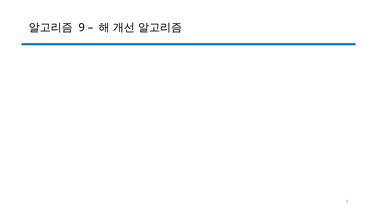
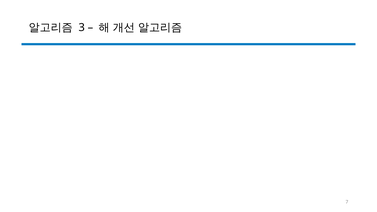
9: 9 -> 3 (82, 27)
